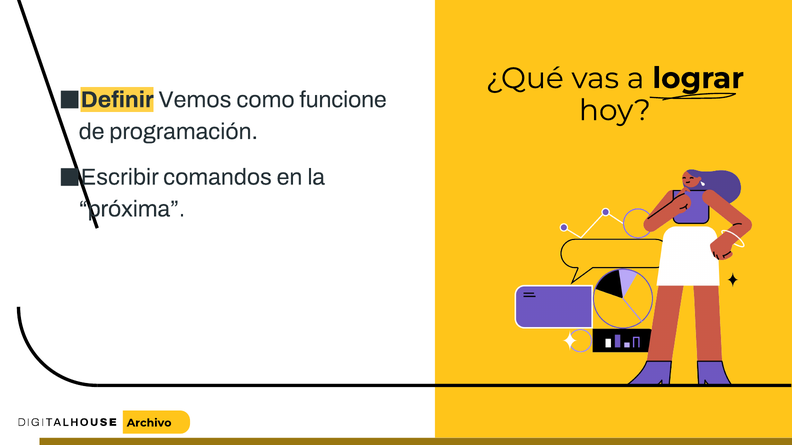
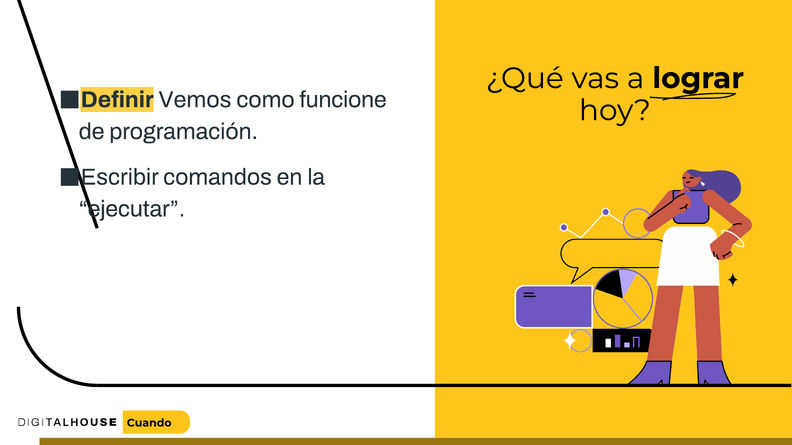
próxima: próxima -> ejecutar (132, 209)
Archivo: Archivo -> Cuando (149, 423)
